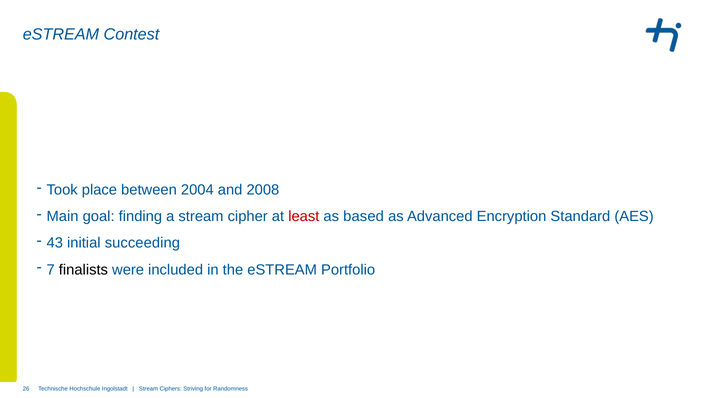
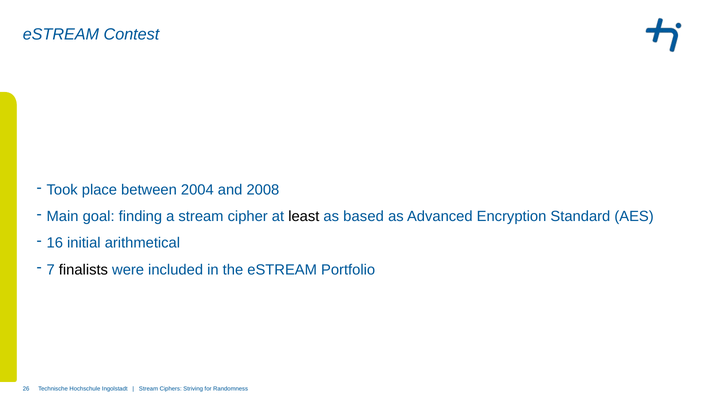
least colour: red -> black (304, 216)
43: 43 -> 16 (55, 243)
succeeding: succeeding -> arithmetical (142, 243)
